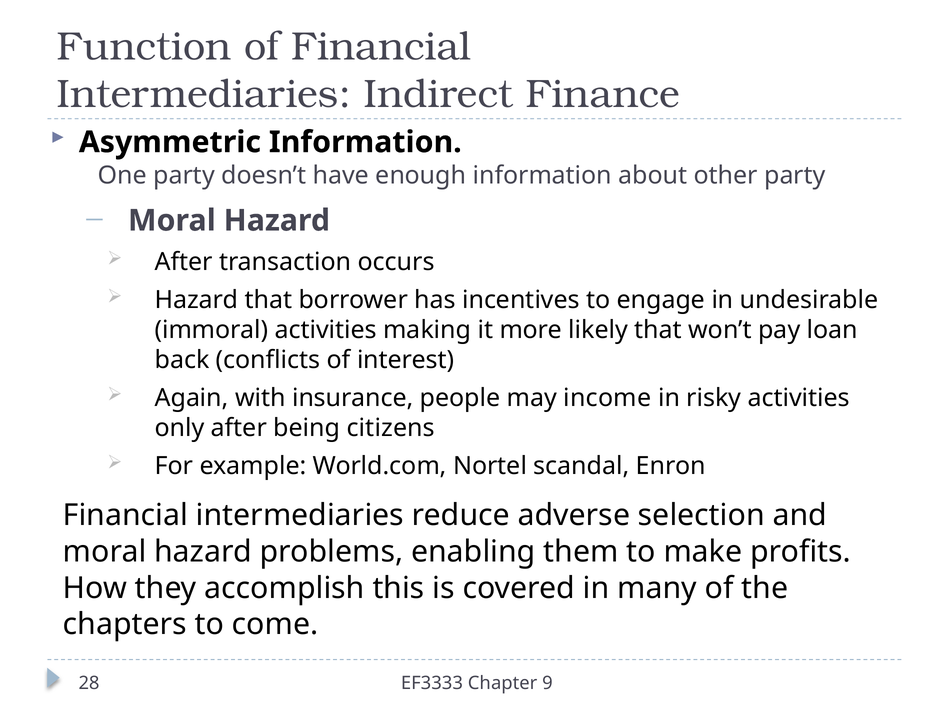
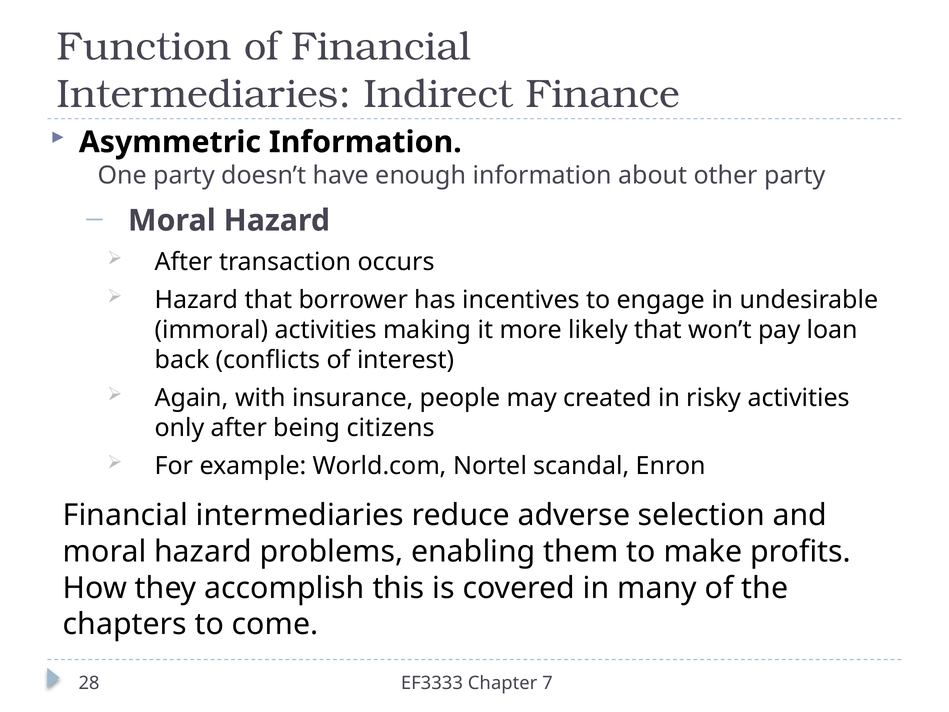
income: income -> created (607, 398)
9: 9 -> 7 (548, 683)
